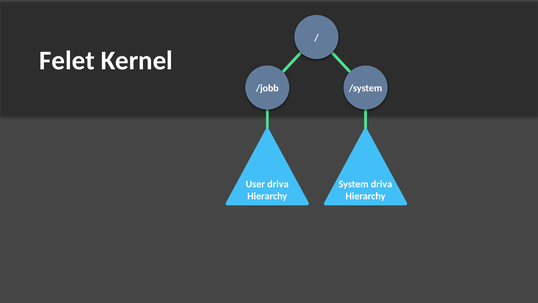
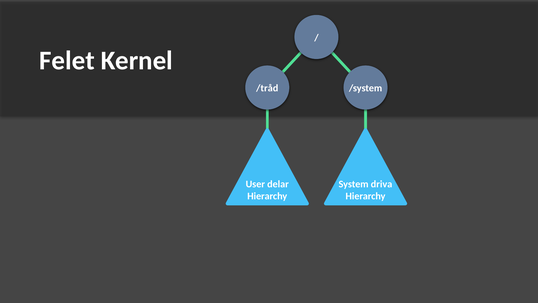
/jobb: /jobb -> /tråd (267, 88)
User driva: driva -> delar (278, 184)
